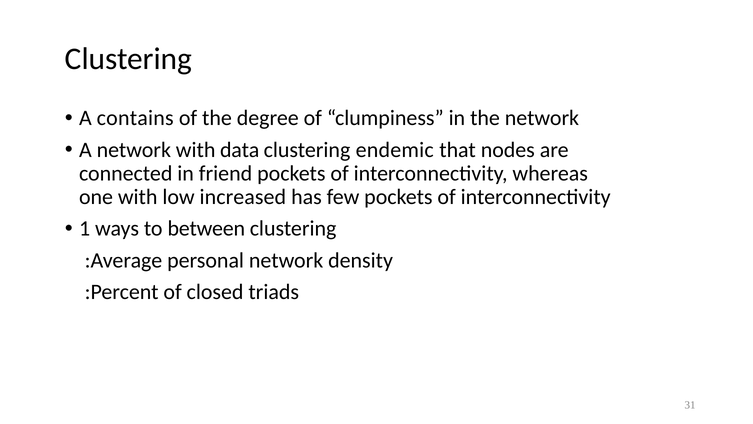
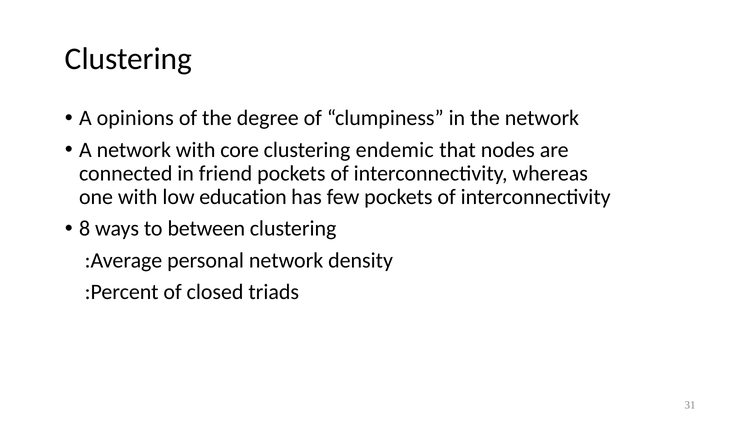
contains: contains -> opinions (135, 118)
data: data -> core (240, 150)
increased: increased -> education (243, 197)
1: 1 -> 8 (85, 228)
